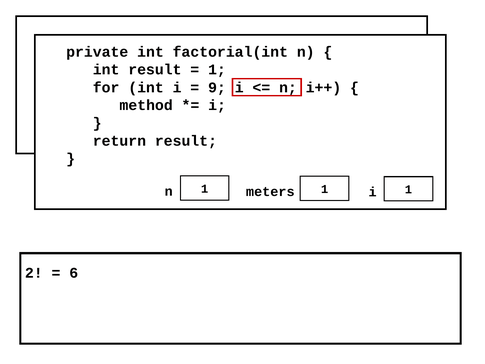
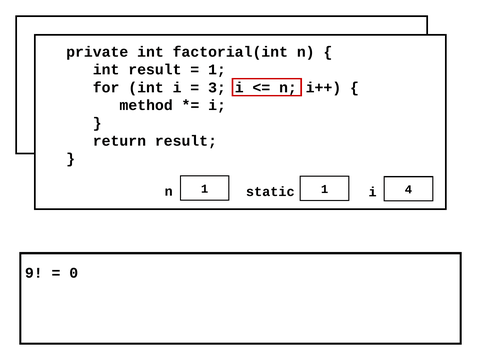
9: 9 -> 3 (217, 87)
n 1: 1 -> 4 (408, 190)
meters: meters -> static (270, 192)
2: 2 -> 9 (34, 273)
6: 6 -> 0 (74, 273)
